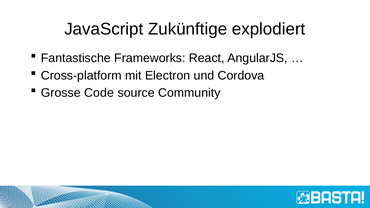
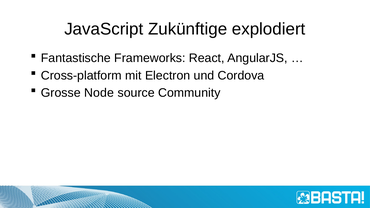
Code: Code -> Node (99, 93)
